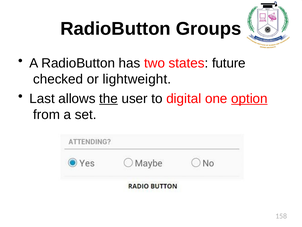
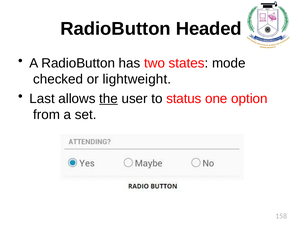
Groups: Groups -> Headed (209, 29)
future: future -> mode (229, 63)
digital: digital -> status (184, 98)
option underline: present -> none (249, 98)
